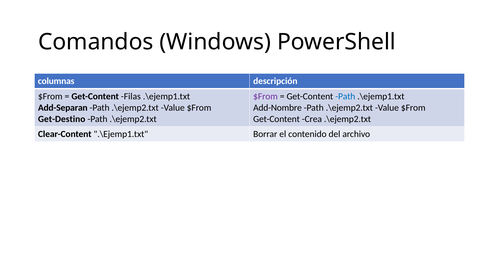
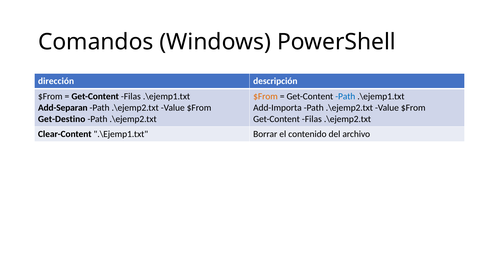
columnas: columnas -> dirección (56, 81)
$From colour: purple -> orange (265, 97)
Add-Nombre: Add-Nombre -> Add-Importa (277, 108)
Crea: Crea -> Filas (312, 119)
